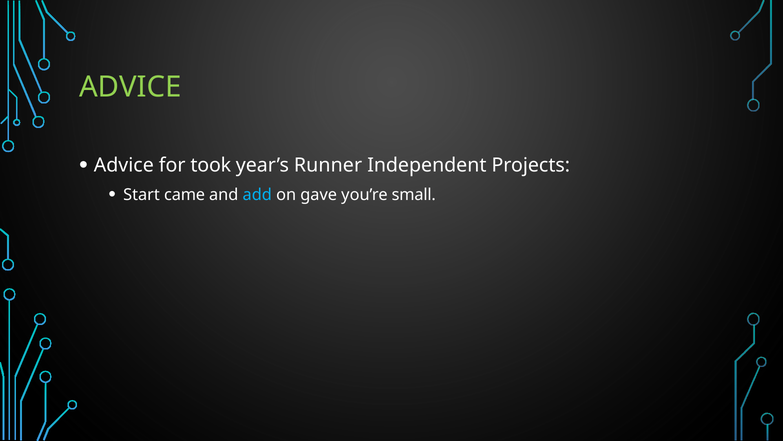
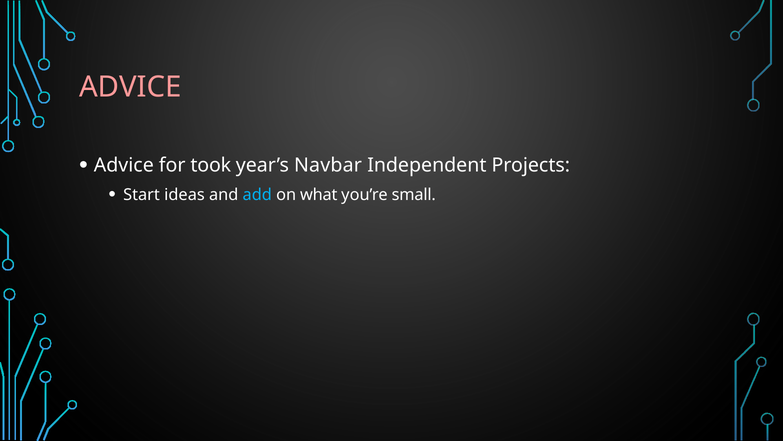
ADVICE colour: light green -> pink (130, 87)
Runner: Runner -> Navbar (328, 165)
came: came -> ideas (184, 195)
gave: gave -> what (319, 195)
